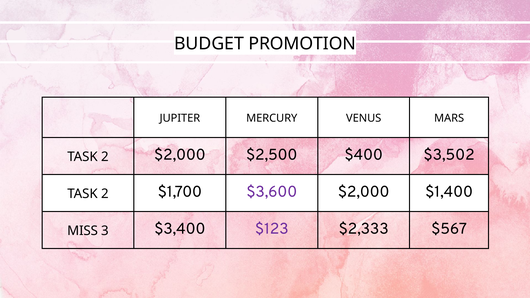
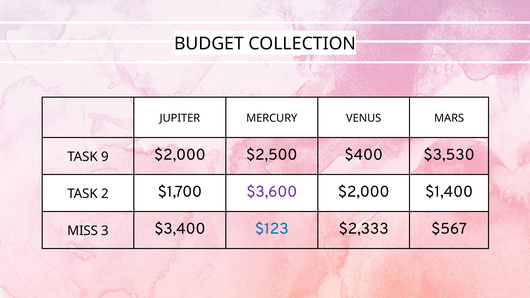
PROMOTION: PROMOTION -> COLLECTION (302, 44)
2: 2 -> 9 (105, 157)
$3,502: $3,502 -> $3,530 (449, 155)
$123 colour: purple -> blue (272, 229)
